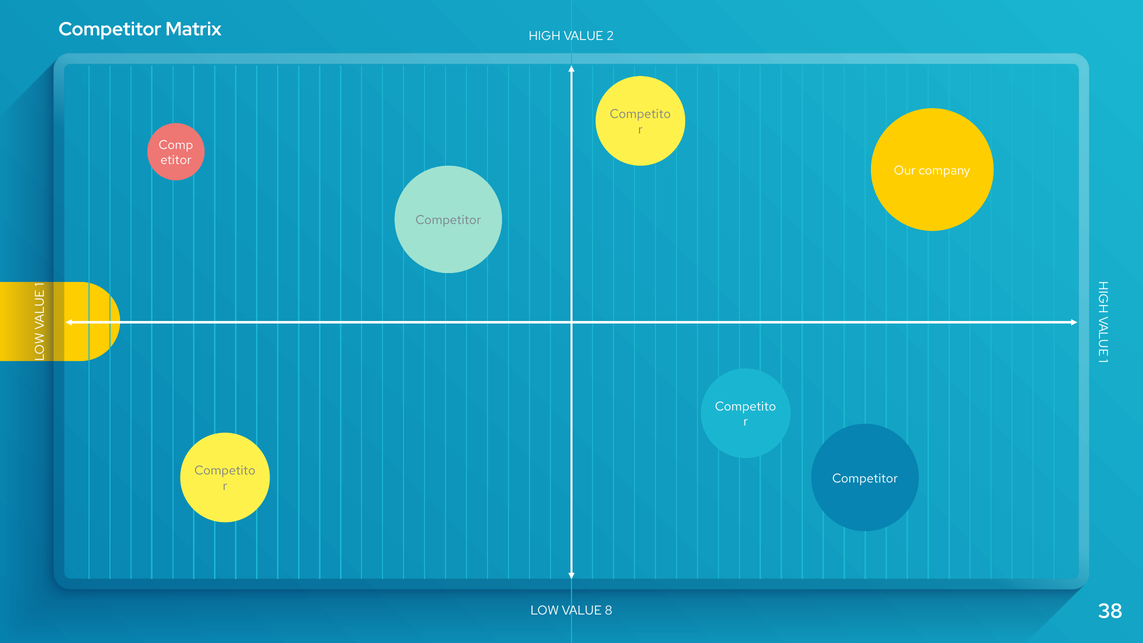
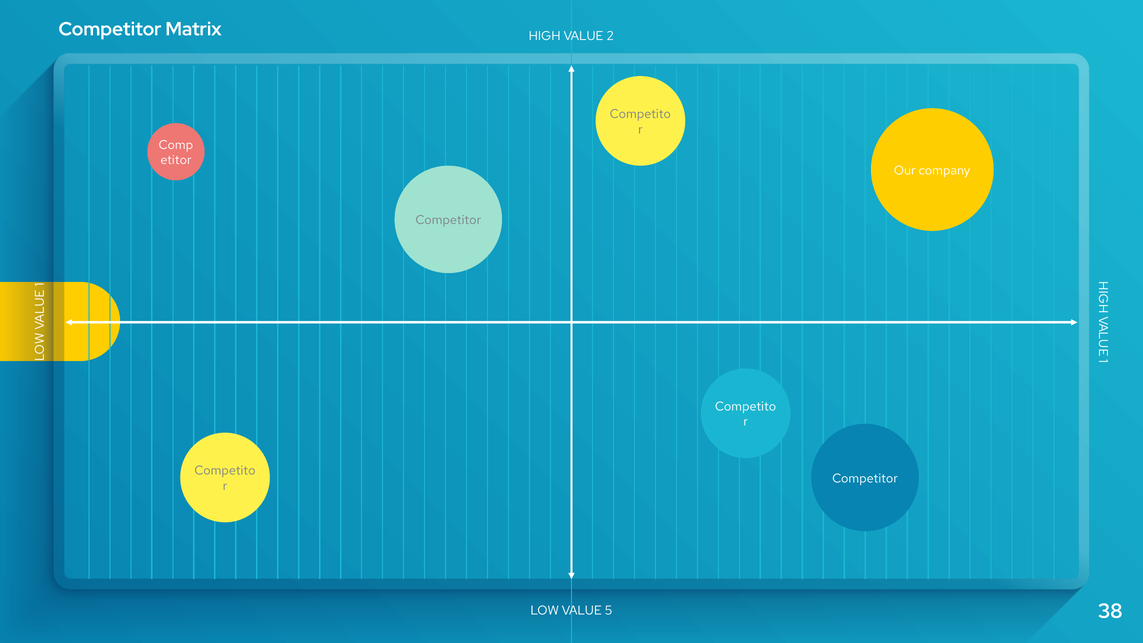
8: 8 -> 5 (609, 611)
